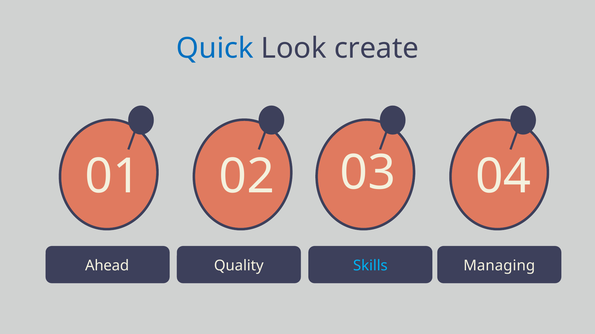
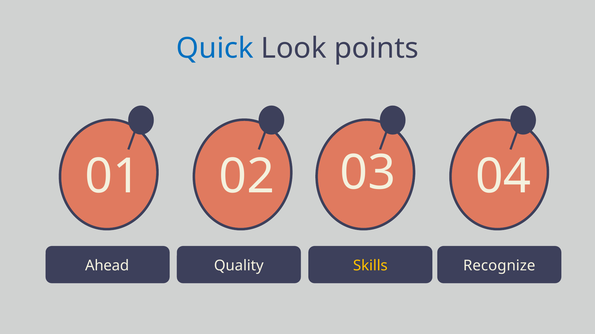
create: create -> points (376, 48)
Skills colour: light blue -> yellow (370, 266)
Managing: Managing -> Recognize (499, 266)
